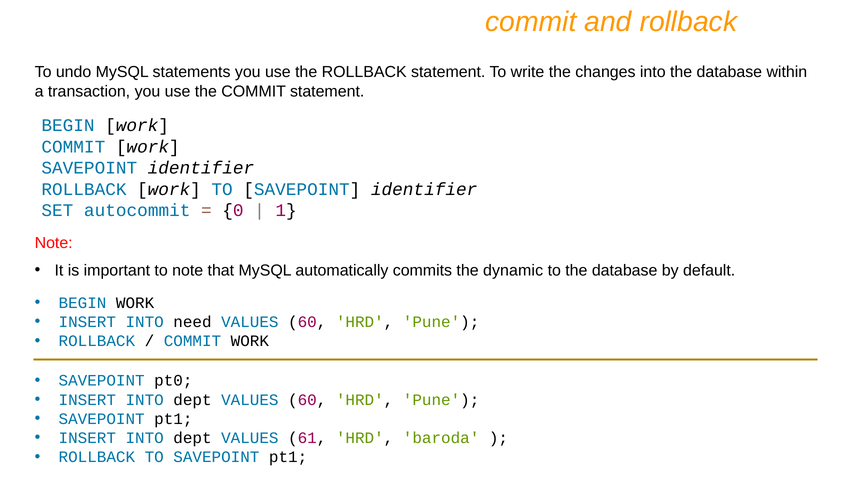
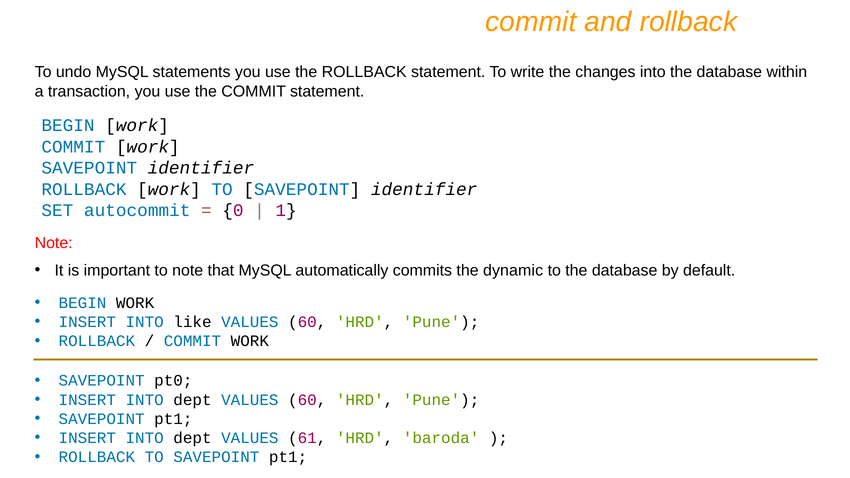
need: need -> like (192, 322)
